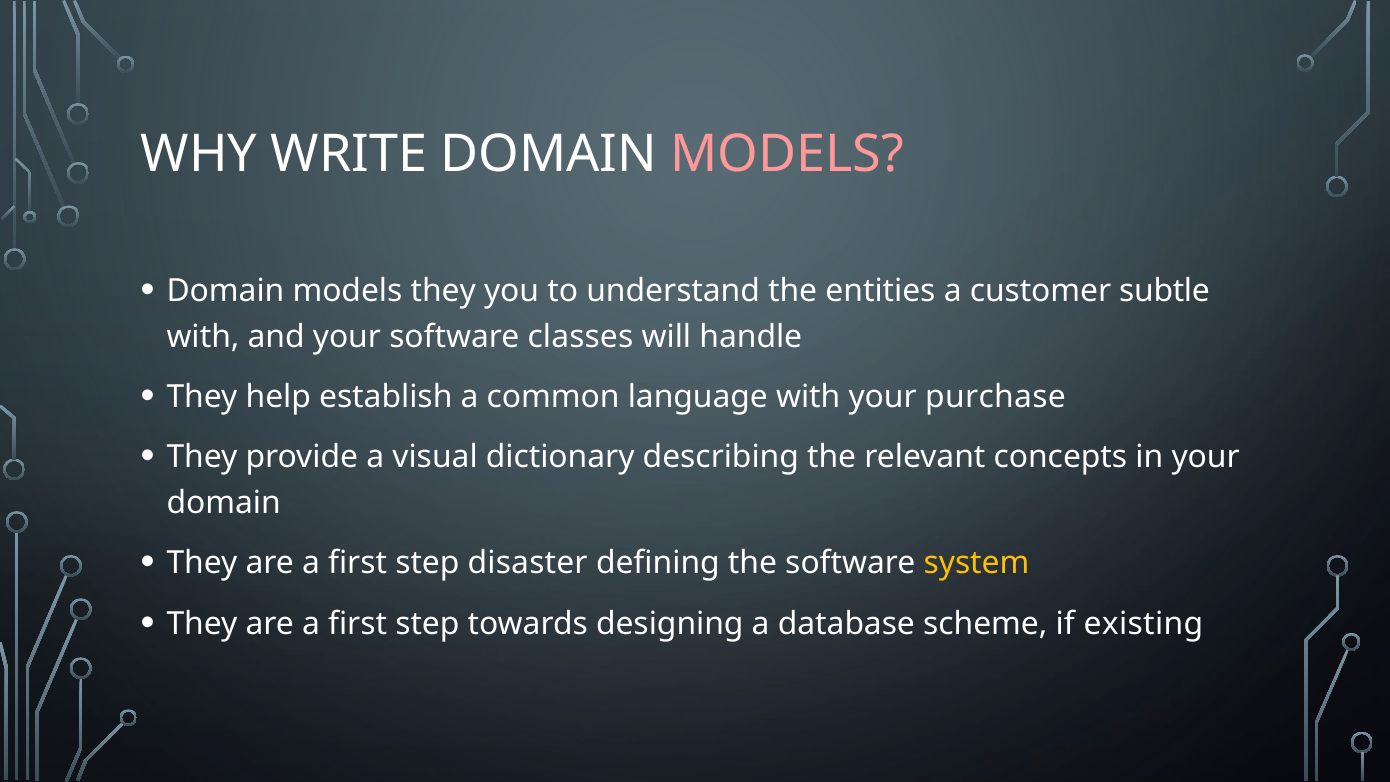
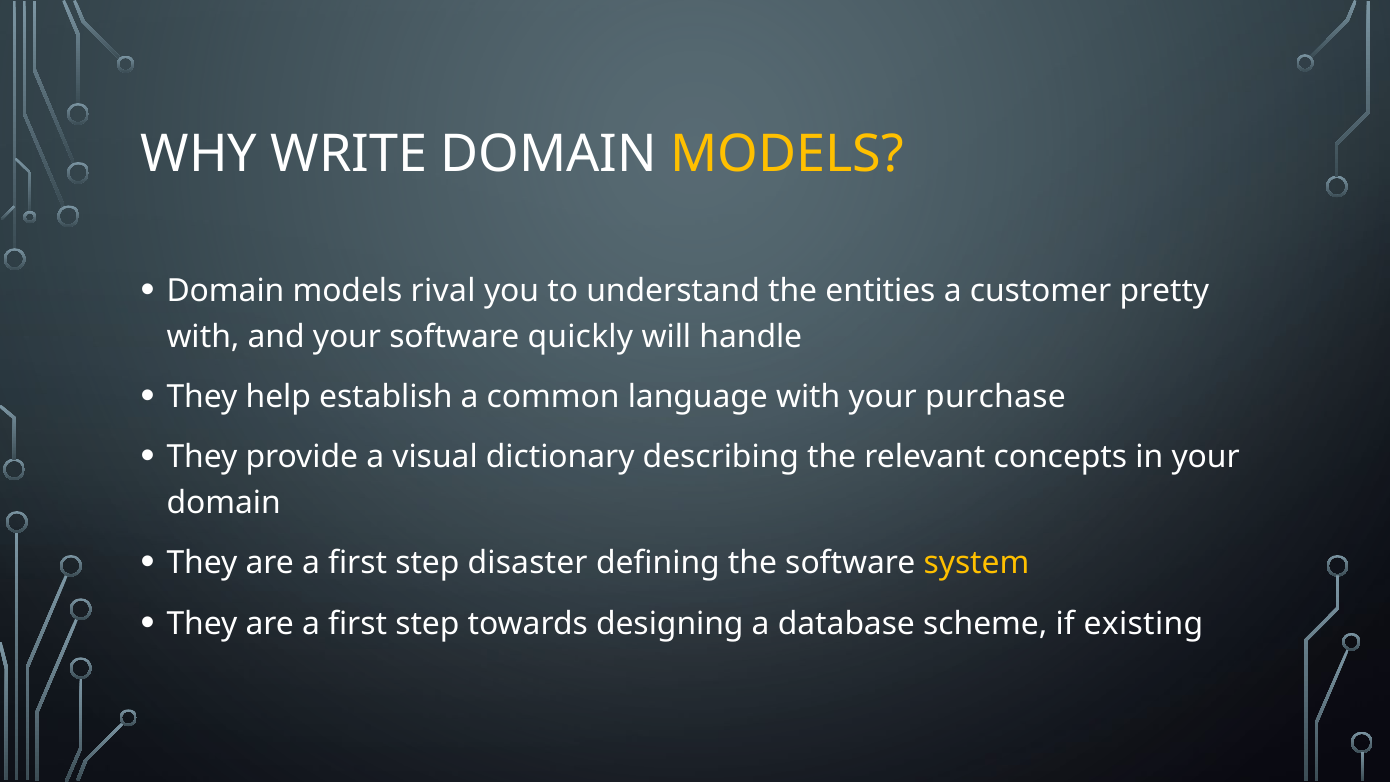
MODELS colour: pink -> yellow (787, 154)
models they: they -> rival (443, 291)
subtle: subtle -> pretty (1164, 291)
classes: classes -> quickly (580, 337)
